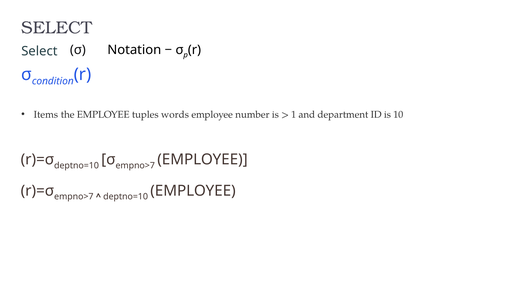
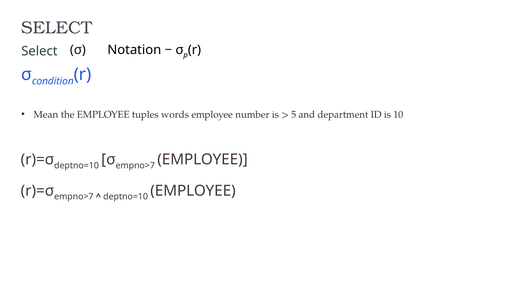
Items: Items -> Mean (46, 115)
1: 1 -> 5 (294, 115)
